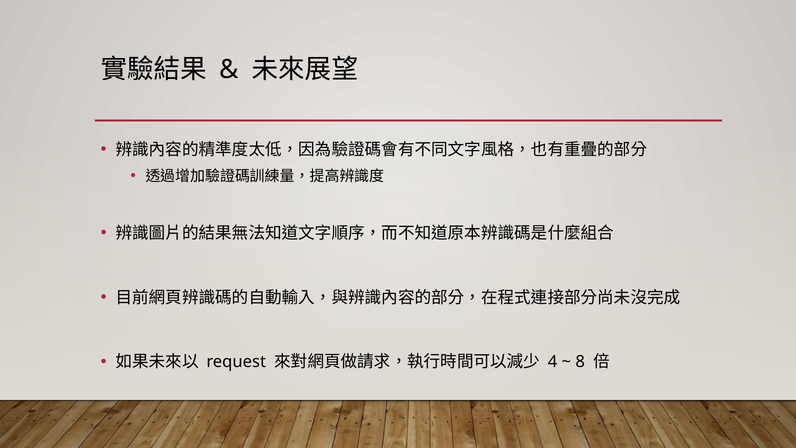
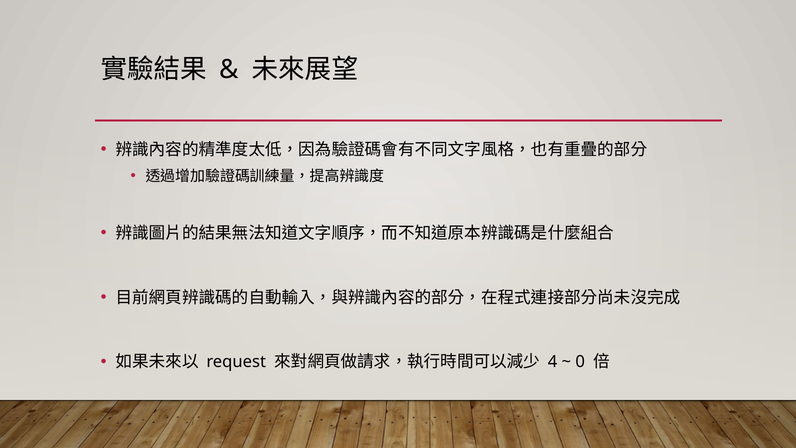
8: 8 -> 0 (580, 362)
